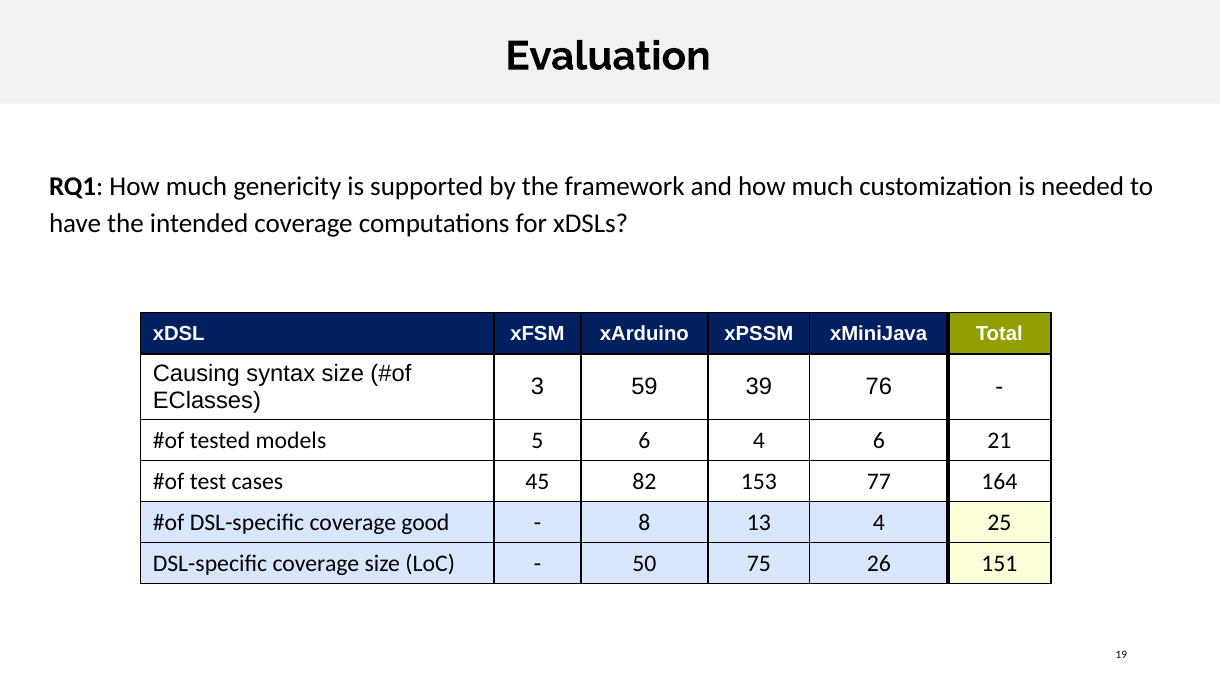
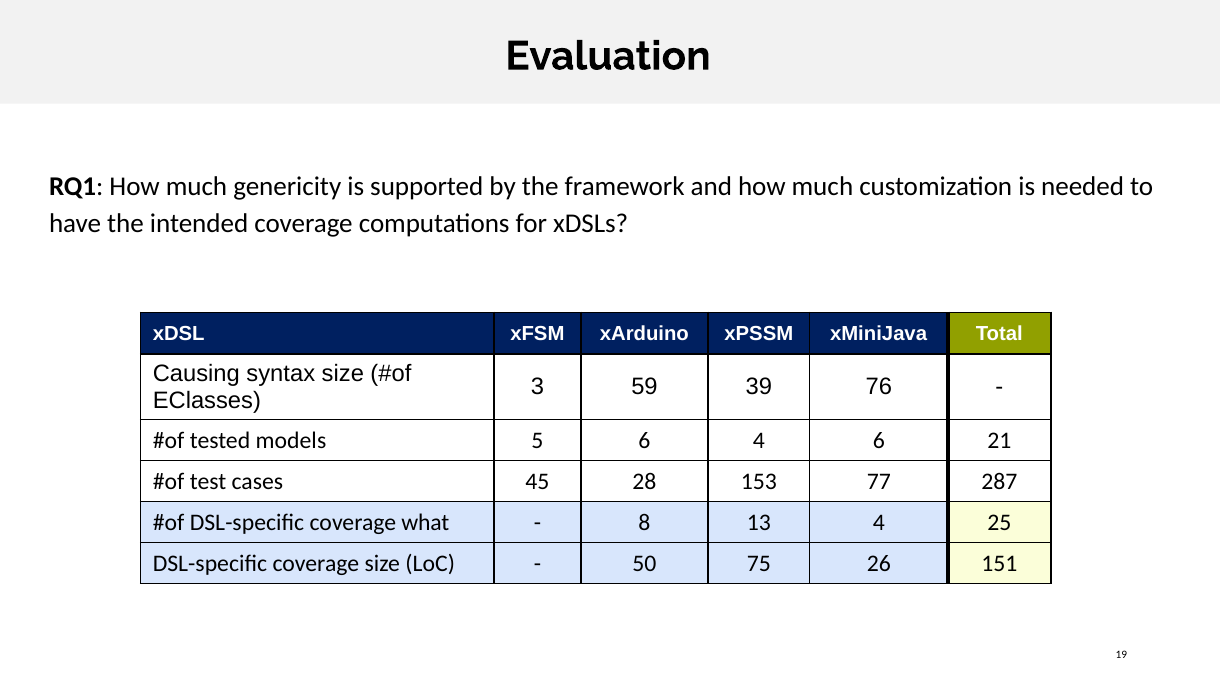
82: 82 -> 28 (644, 481)
164: 164 -> 287 (999, 481)
good: good -> what (425, 523)
